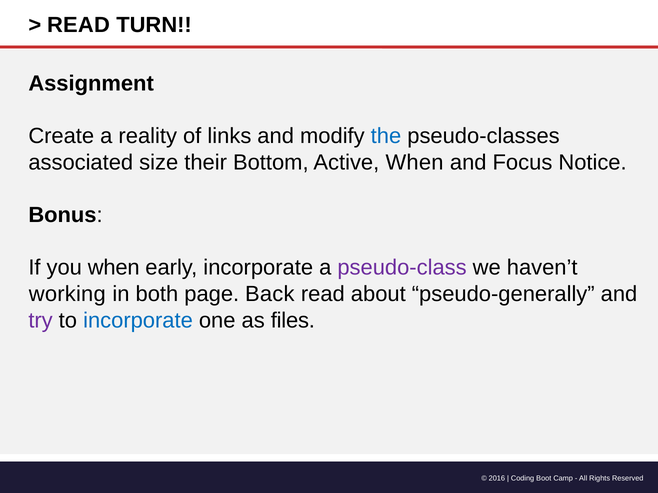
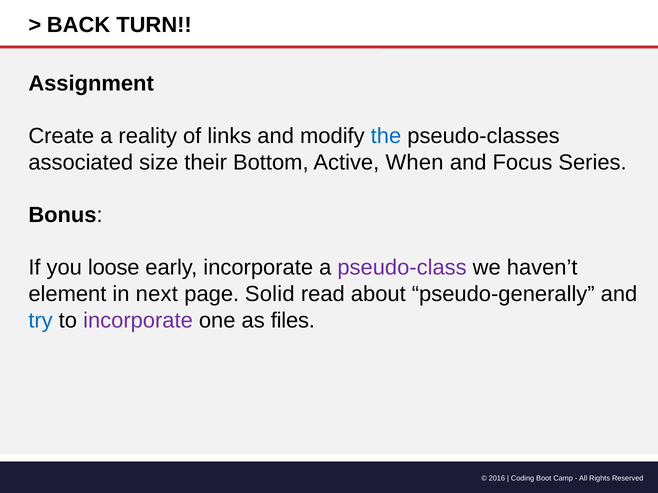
READ: READ -> BACK (79, 25)
Notice: Notice -> Series (593, 163)
you when: when -> loose (114, 268)
working: working -> element (67, 294)
both: both -> next (157, 294)
Back: Back -> Solid (270, 294)
try colour: purple -> blue (41, 321)
incorporate colour: blue -> purple (138, 321)
